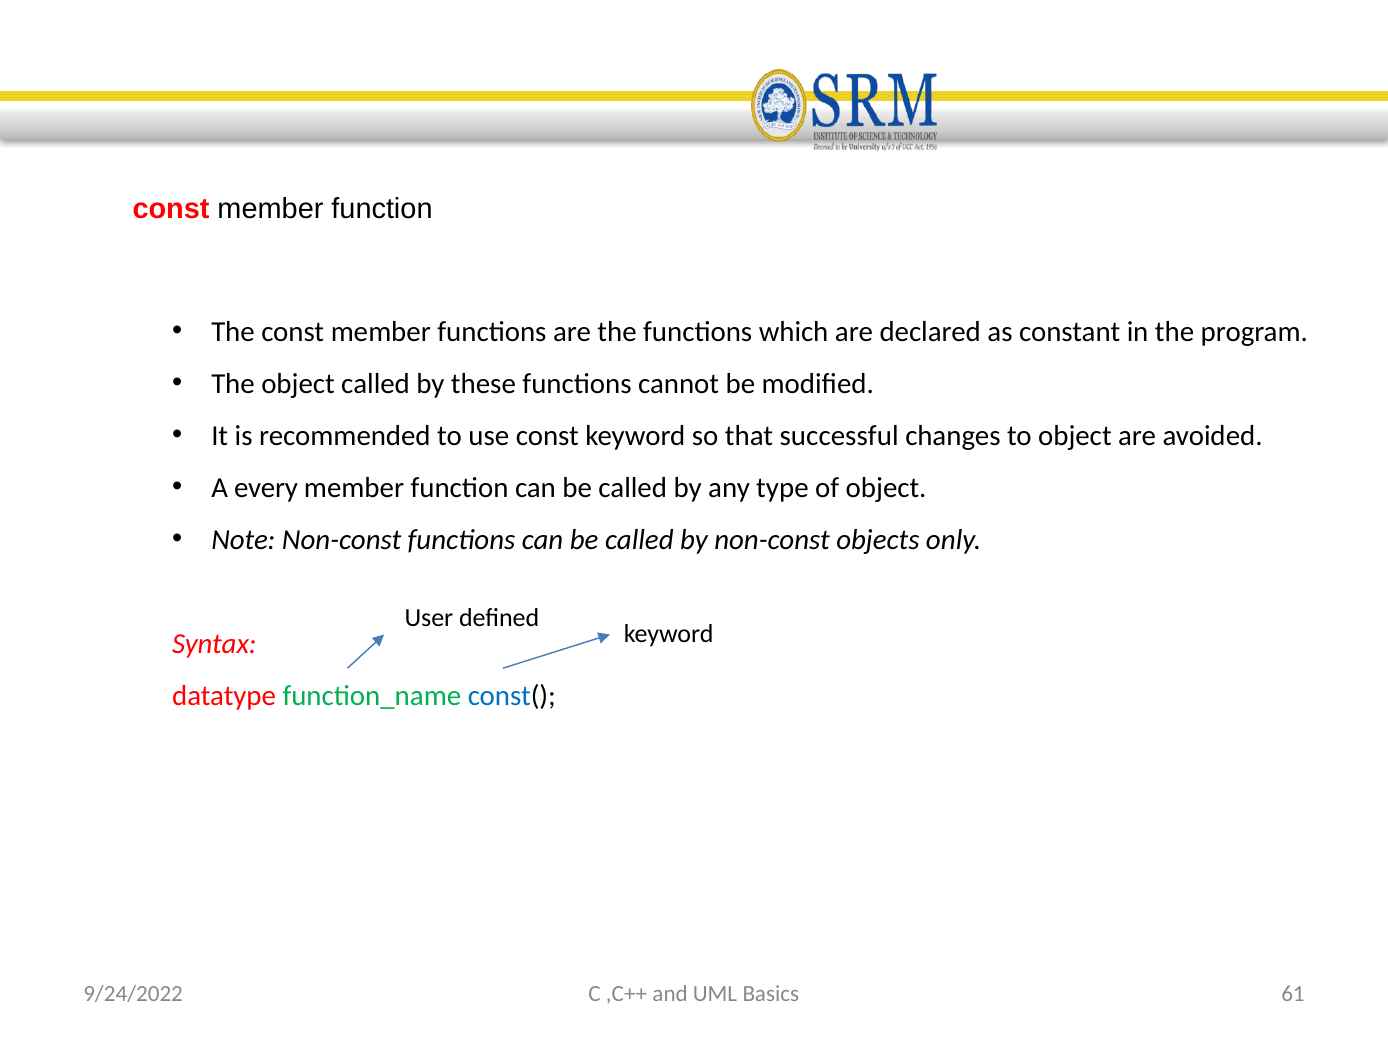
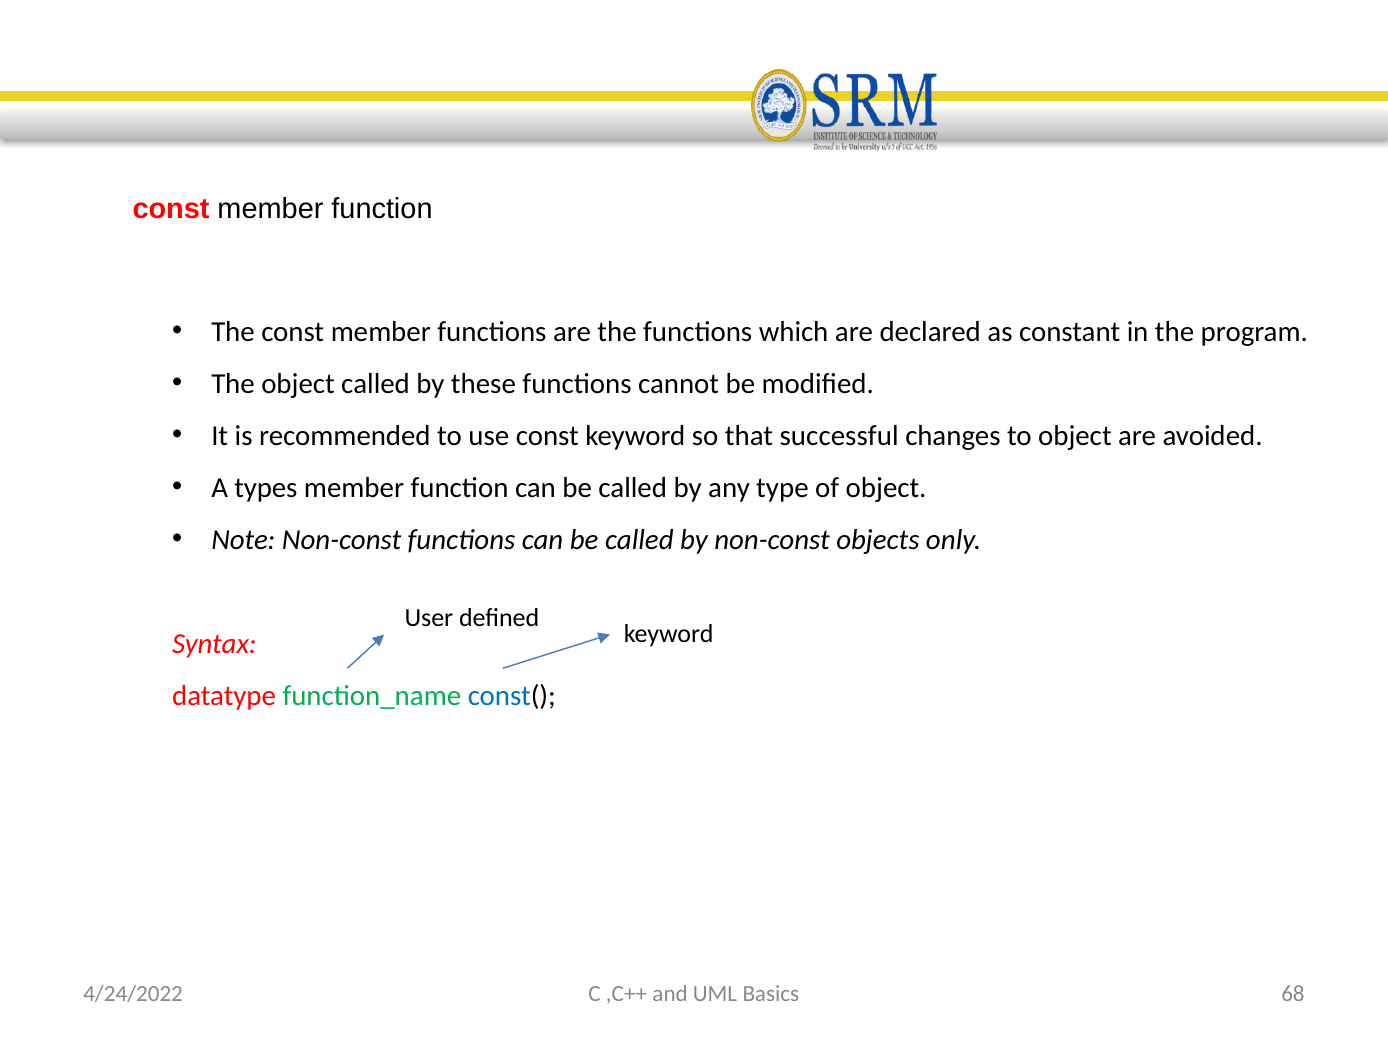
every: every -> types (266, 488)
9/24/2022: 9/24/2022 -> 4/24/2022 (133, 994)
61: 61 -> 68 (1293, 994)
